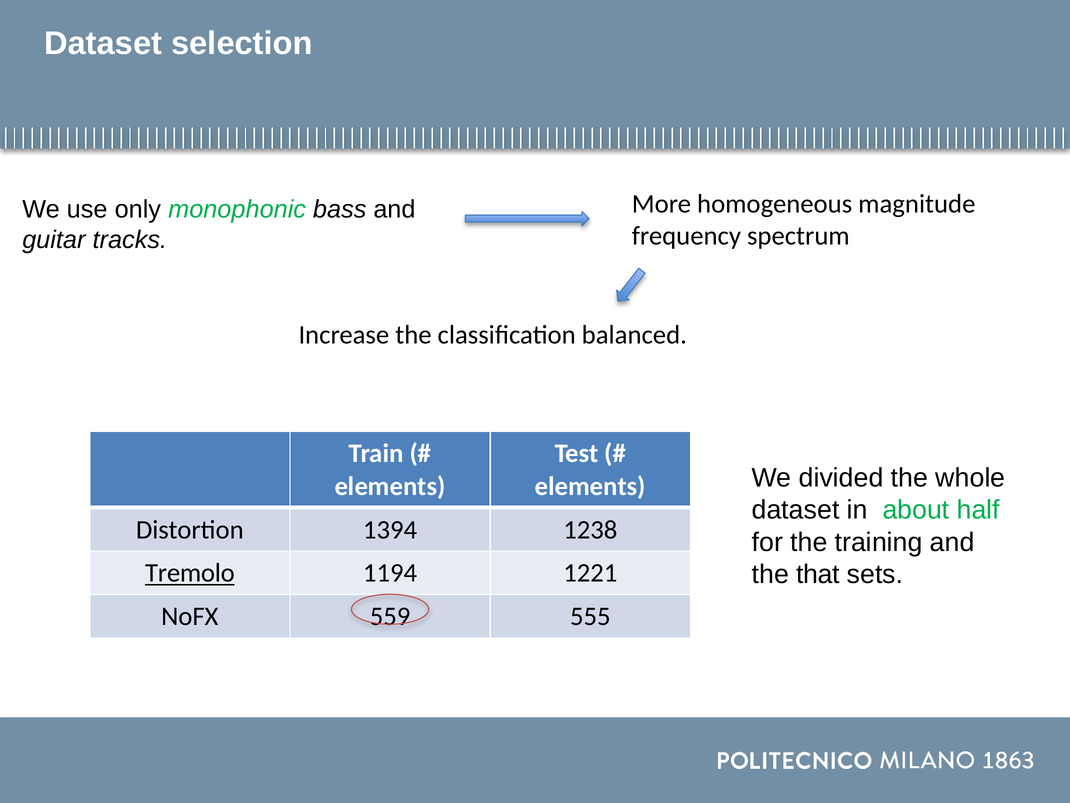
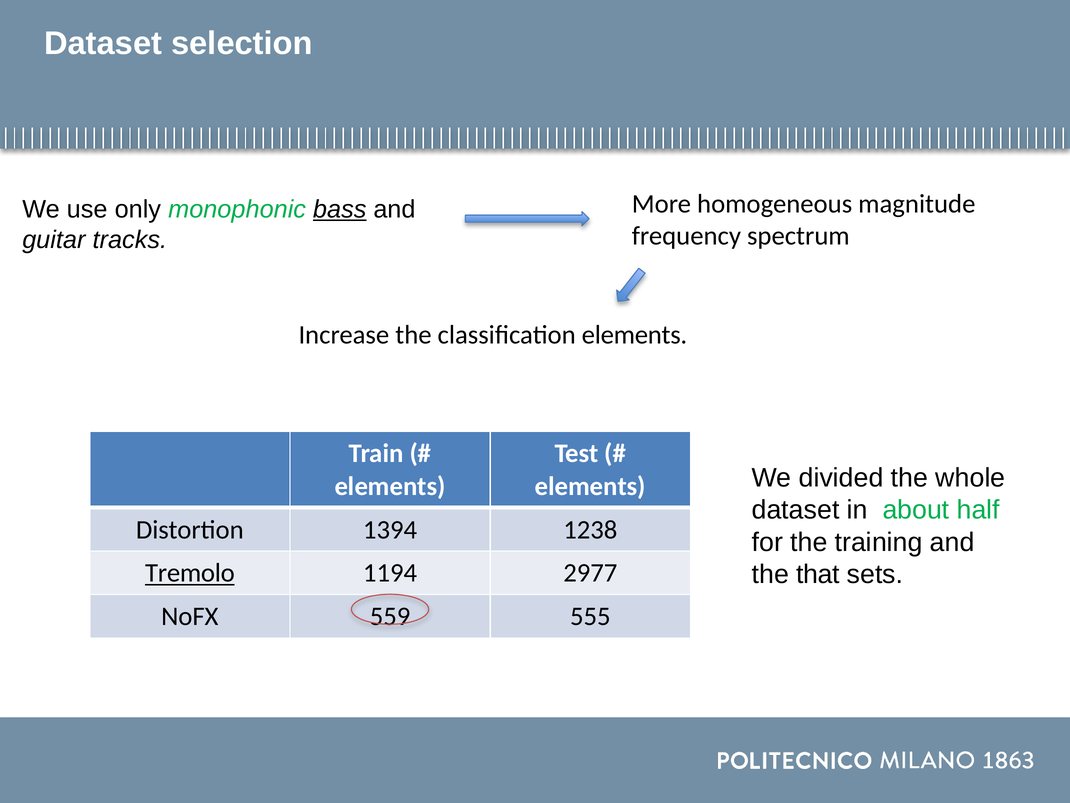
bass underline: none -> present (340, 209)
classification balanced: balanced -> elements (634, 335)
1221: 1221 -> 2977 (590, 573)
